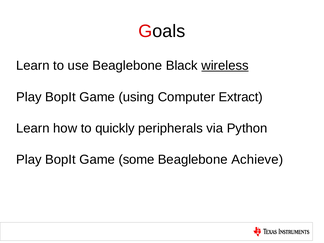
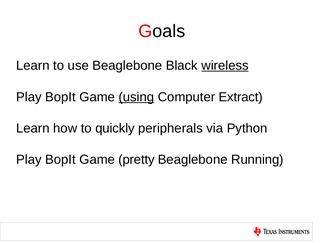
using underline: none -> present (136, 97)
some: some -> pretty (136, 160)
Achieve: Achieve -> Running (257, 160)
